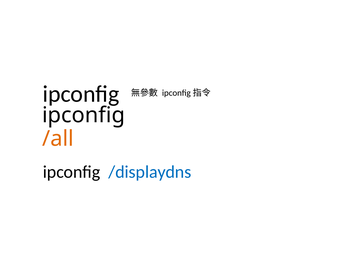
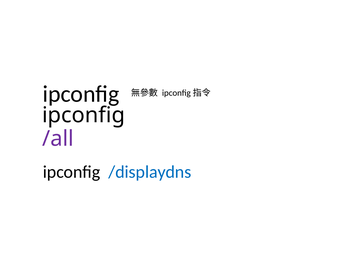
/all colour: orange -> purple (58, 139)
